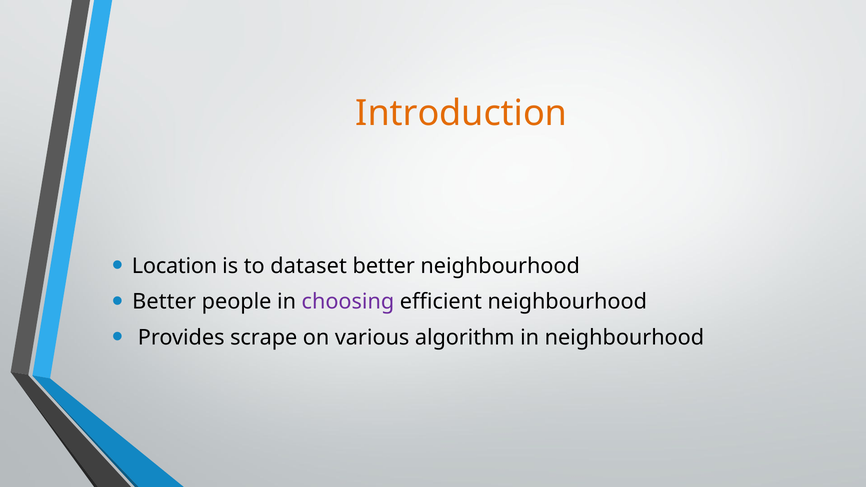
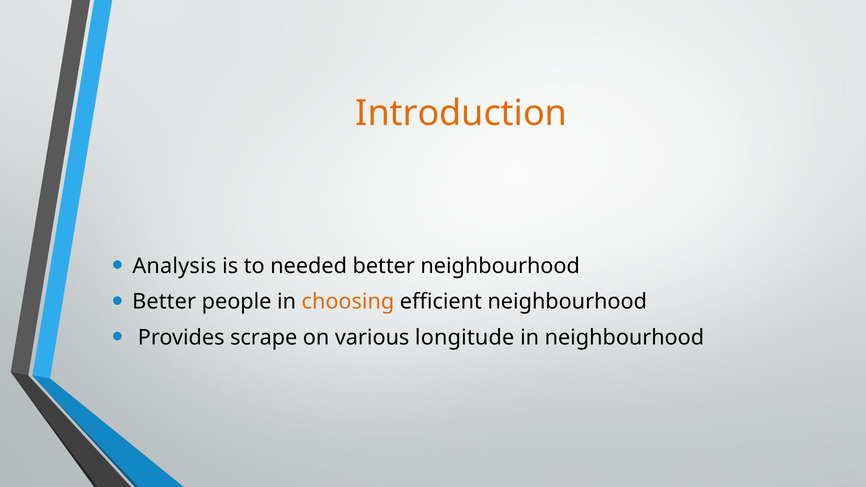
Location: Location -> Analysis (174, 266)
dataset: dataset -> needed (309, 266)
choosing colour: purple -> orange (348, 302)
algorithm: algorithm -> longitude (465, 338)
